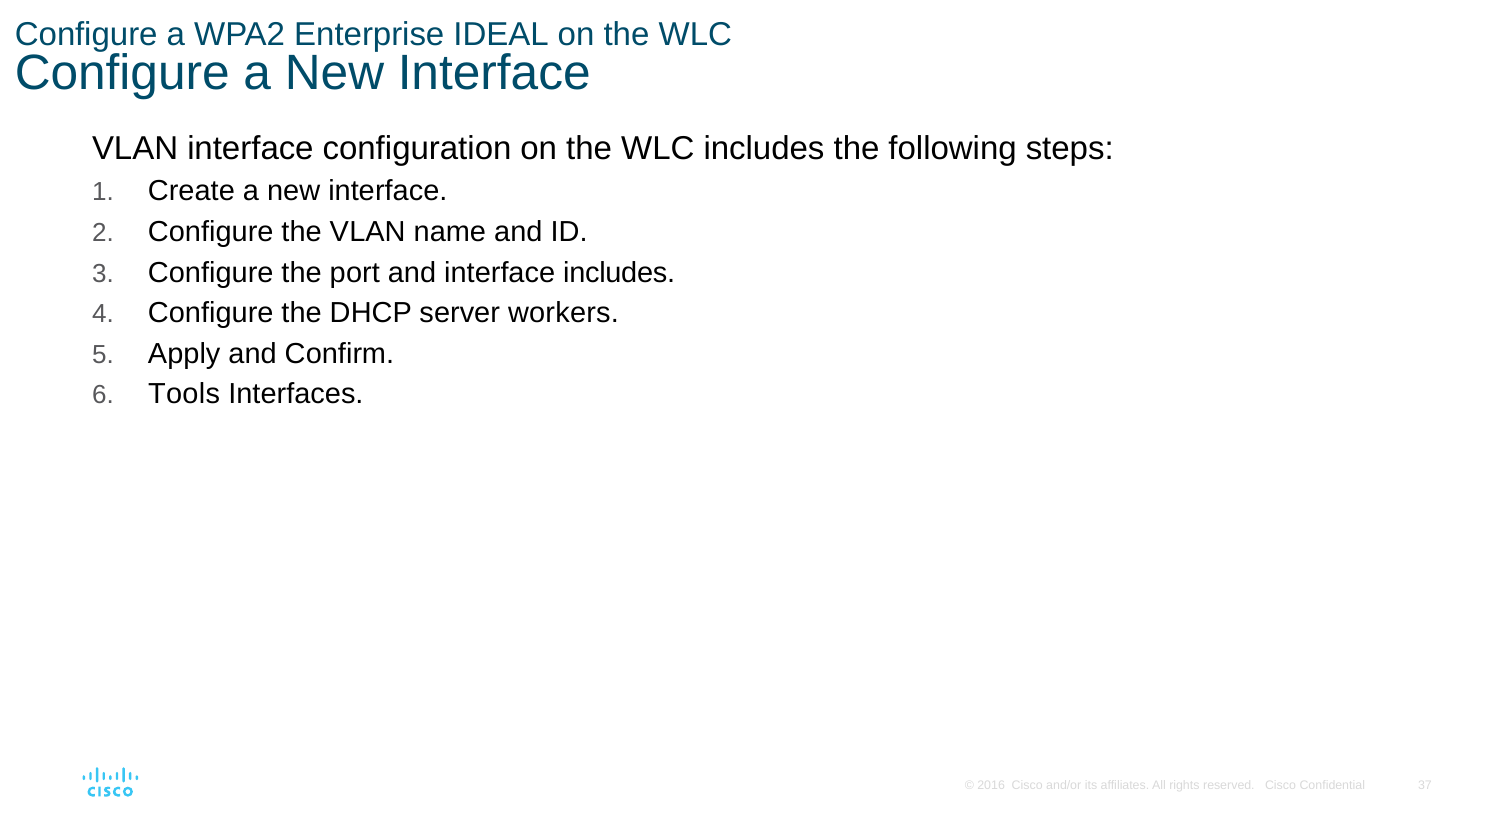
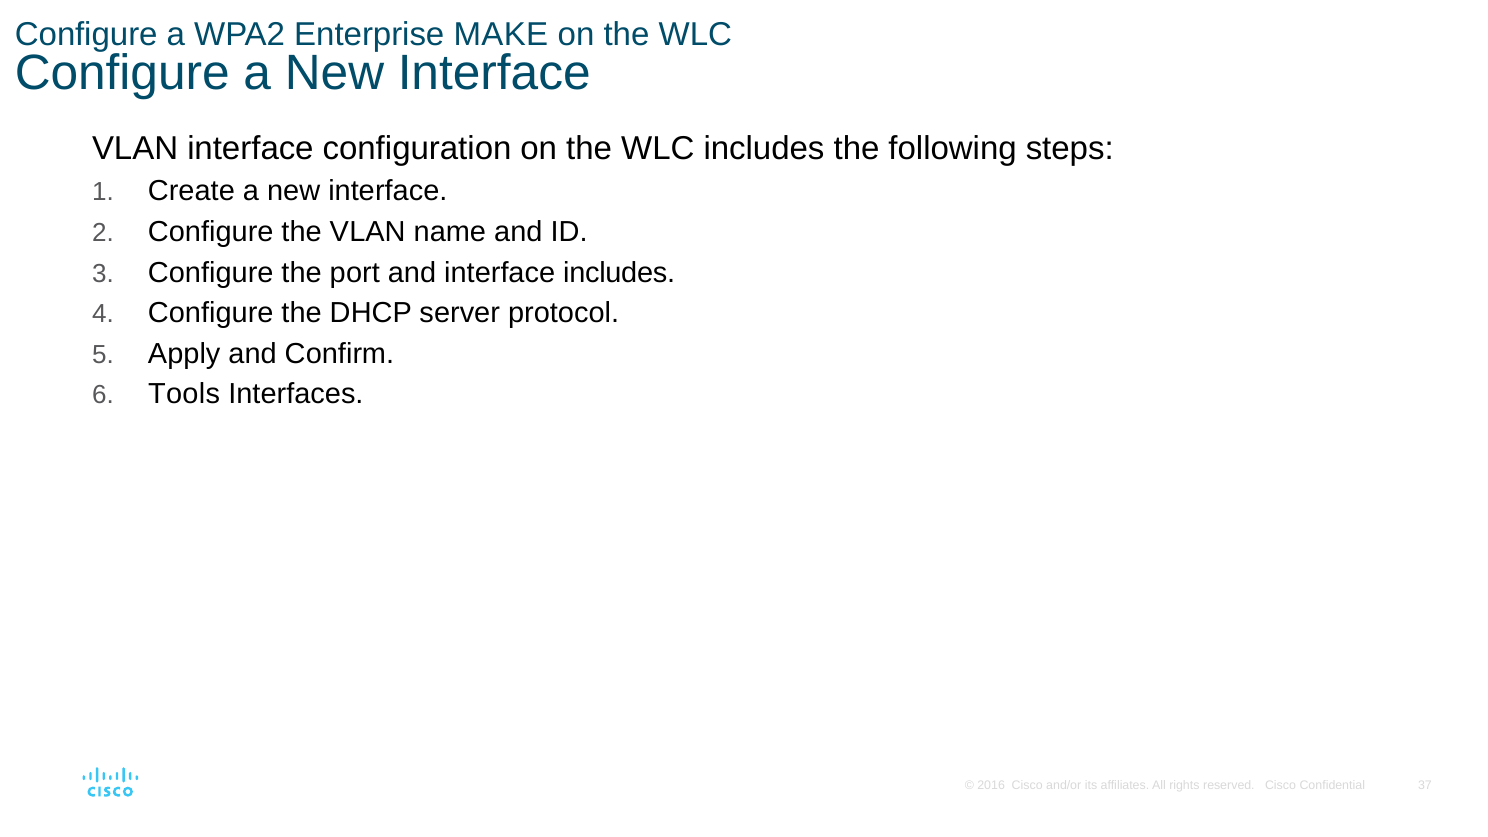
IDEAL: IDEAL -> MAKE (501, 34)
workers: workers -> protocol (564, 313)
